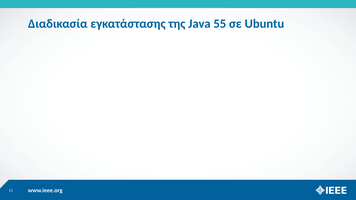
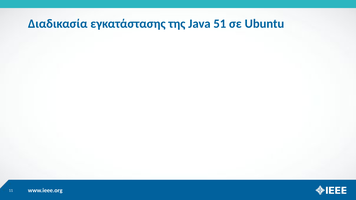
55: 55 -> 51 (220, 24)
